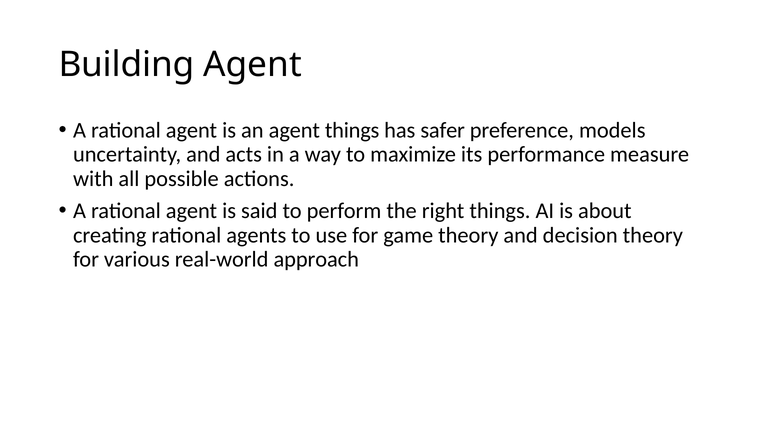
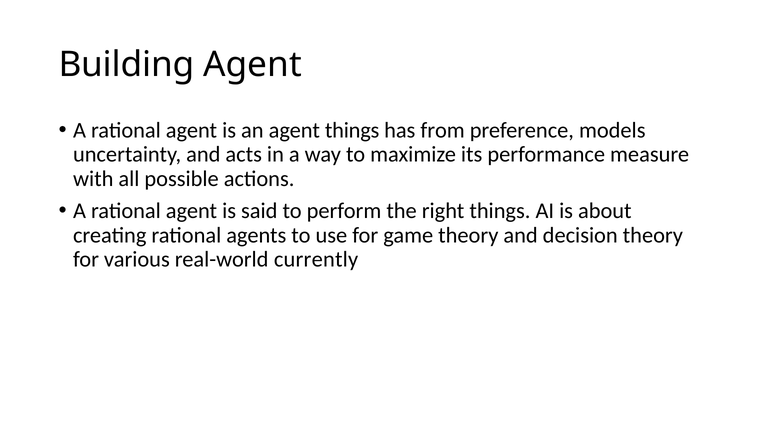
safer: safer -> from (443, 130)
approach: approach -> currently (316, 259)
